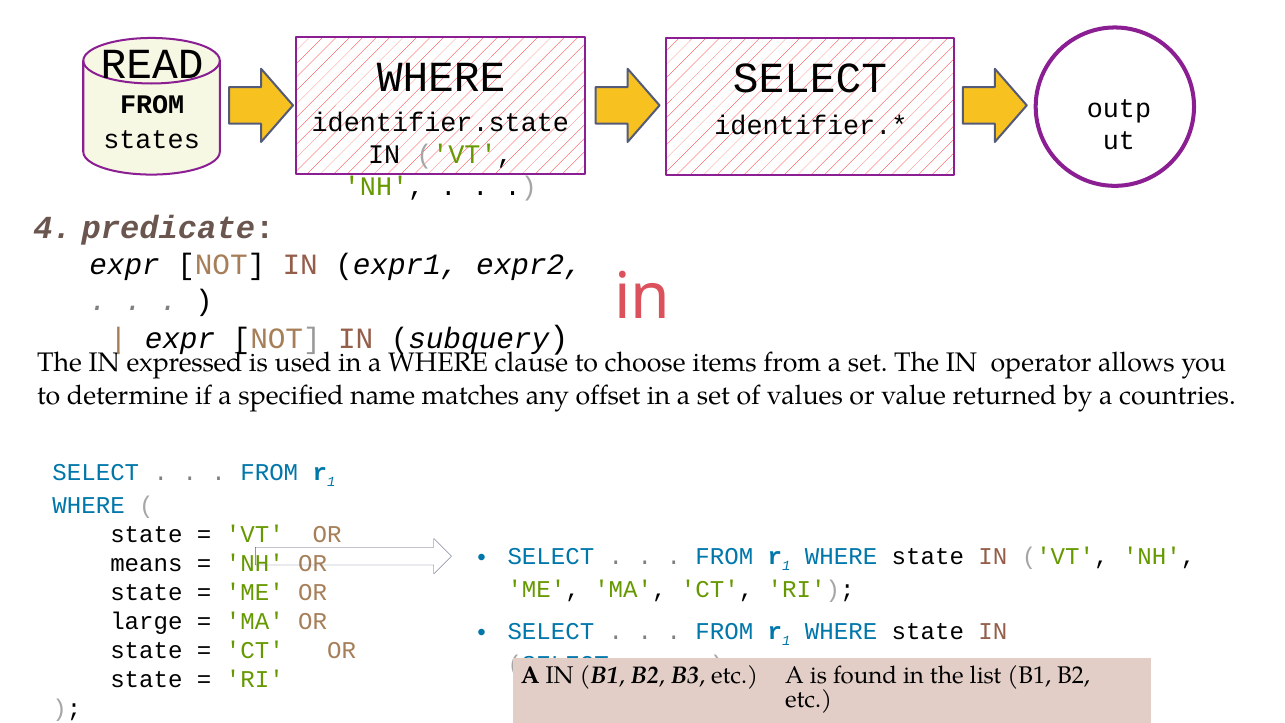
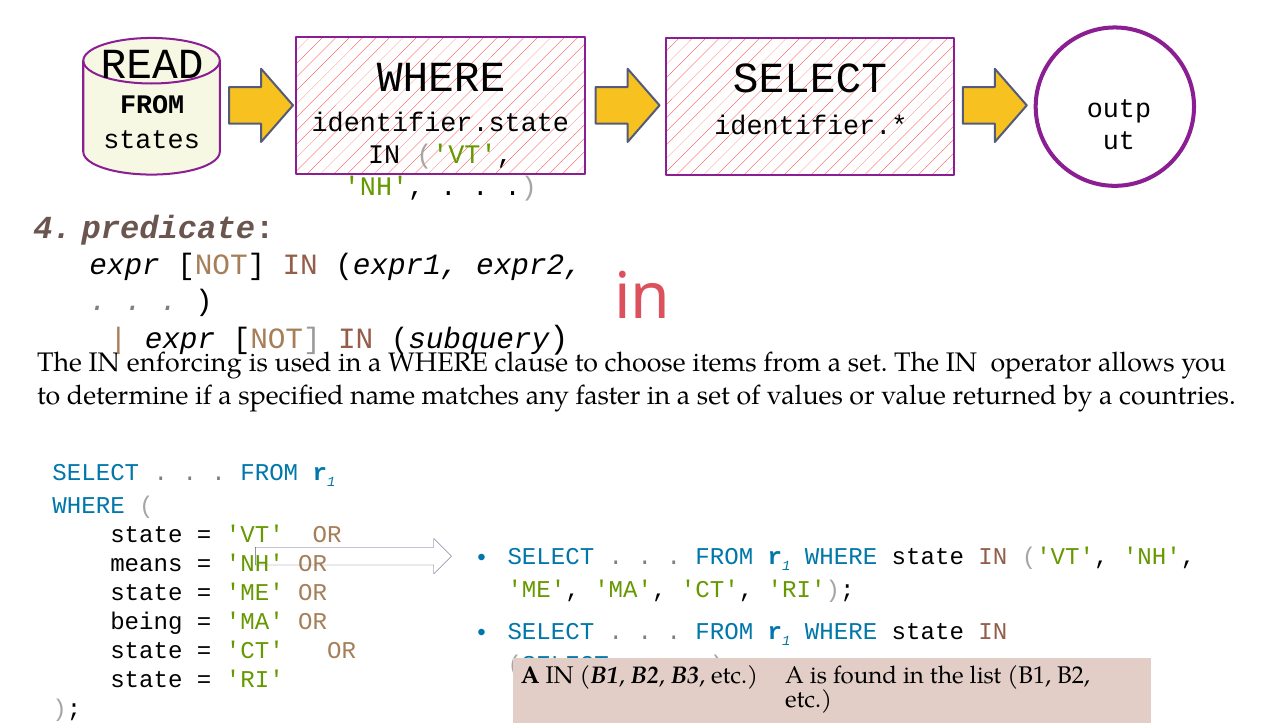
expressed: expressed -> enforcing (184, 363)
offset: offset -> faster (608, 395)
large: large -> being (146, 621)
